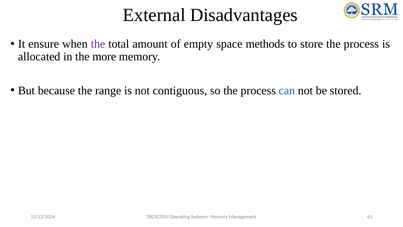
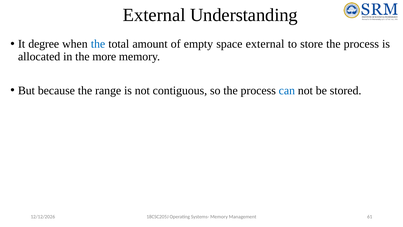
Disadvantages: Disadvantages -> Understanding (244, 15)
ensure: ensure -> degree (44, 44)
the colour: purple -> blue (98, 44)
space methods: methods -> external (265, 44)
